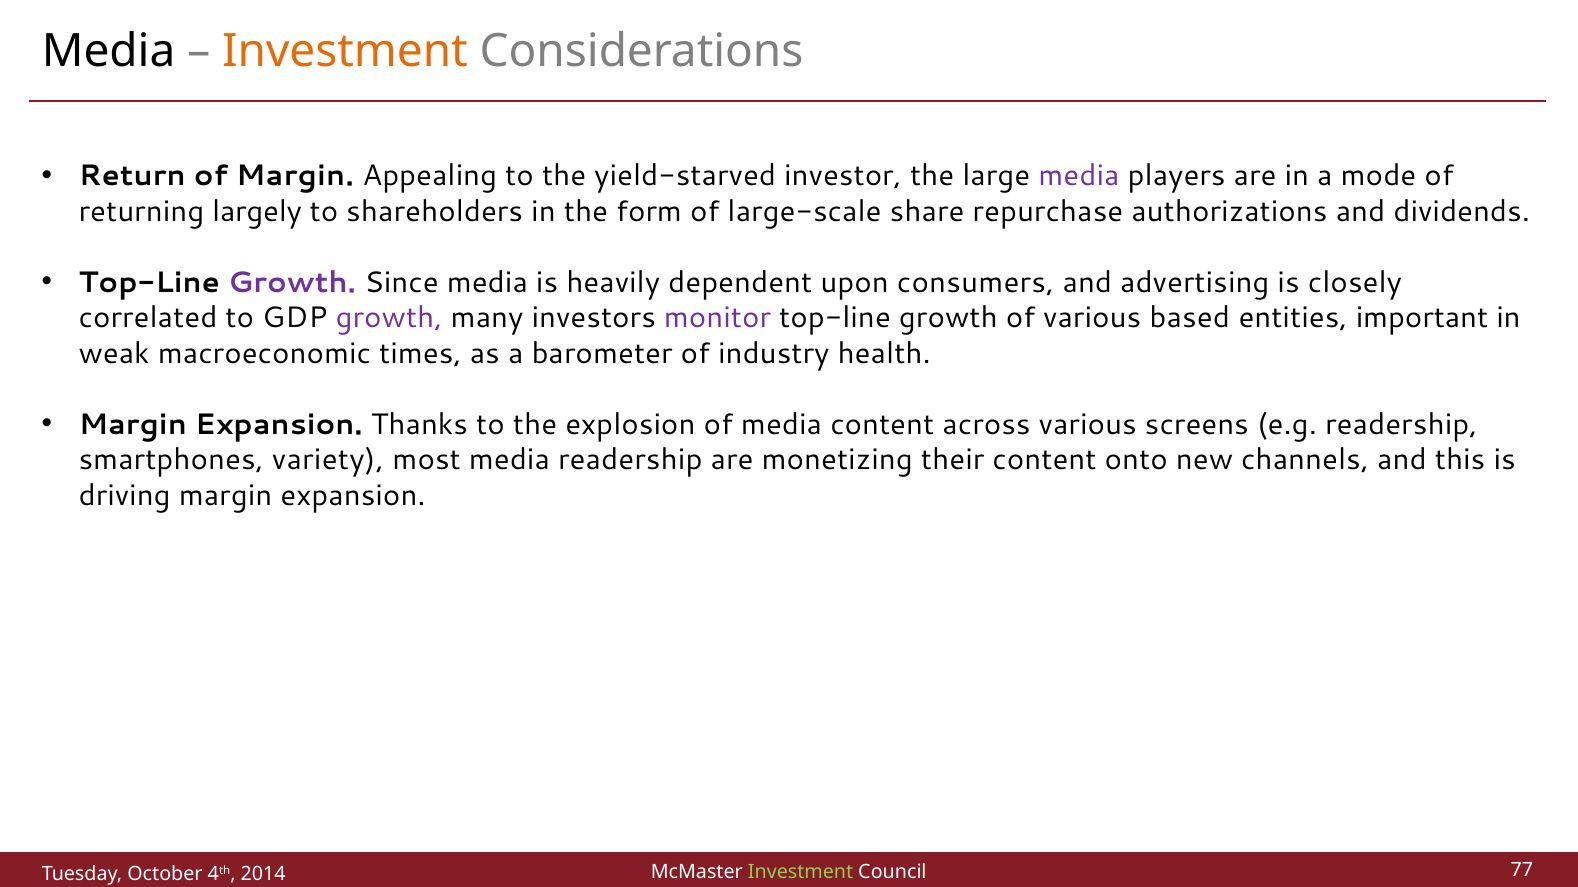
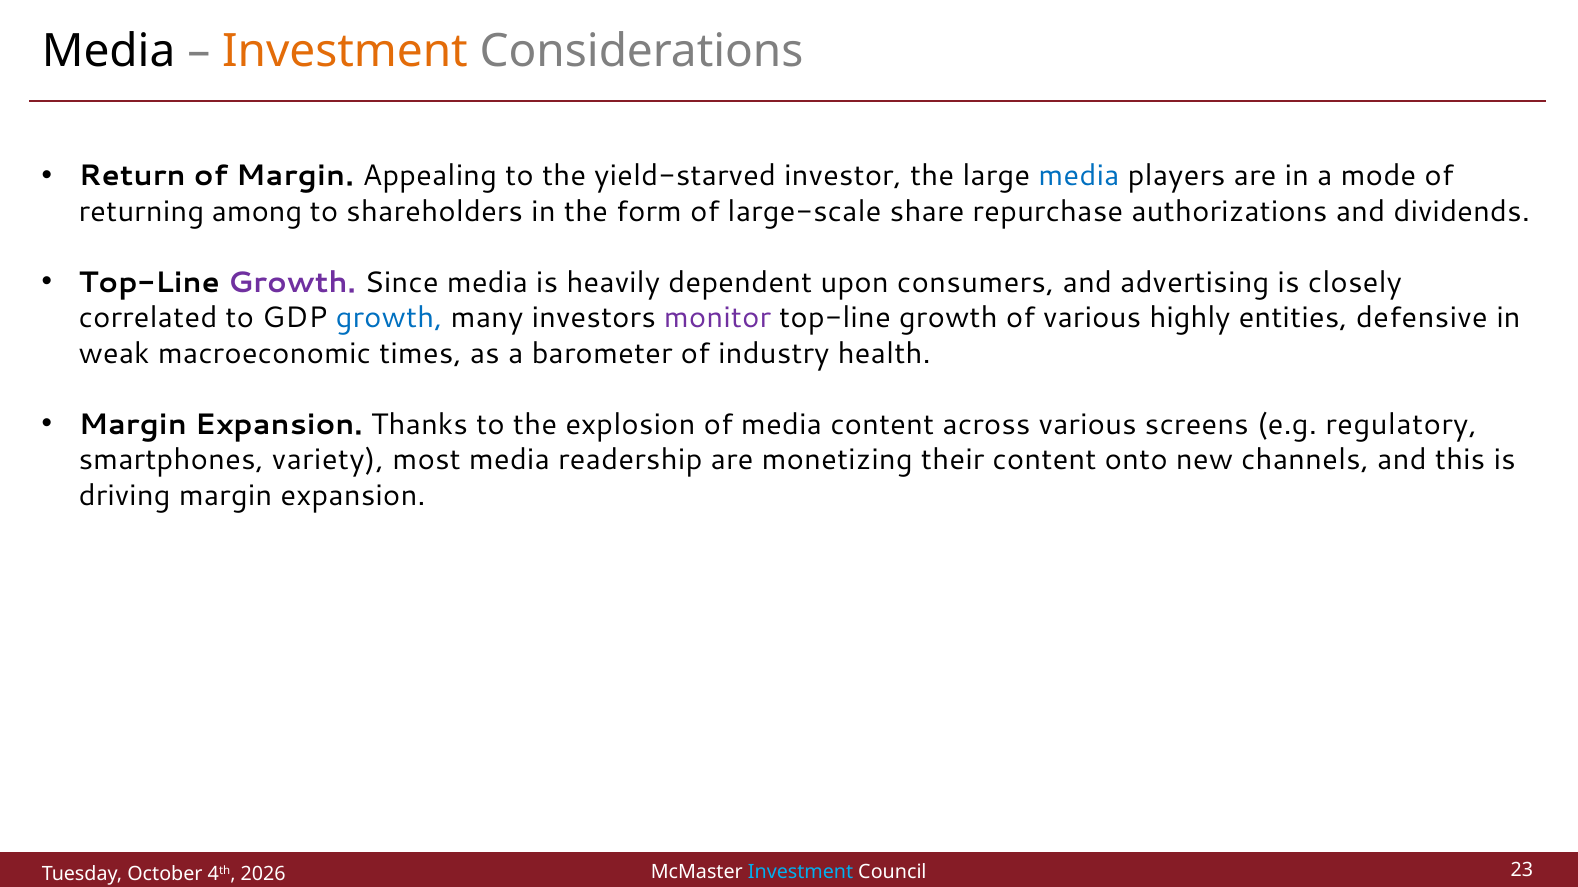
media colour: purple -> blue (1079, 176)
largely: largely -> among (257, 212)
growth colour: purple -> blue (389, 318)
based: based -> highly (1190, 318)
important: important -> defensive (1422, 318)
e.g readership: readership -> regulatory (1401, 425)
Investment colour: light green -> light blue (801, 873)
77: 77 -> 23 (1522, 871)
2014: 2014 -> 2026 (263, 875)
